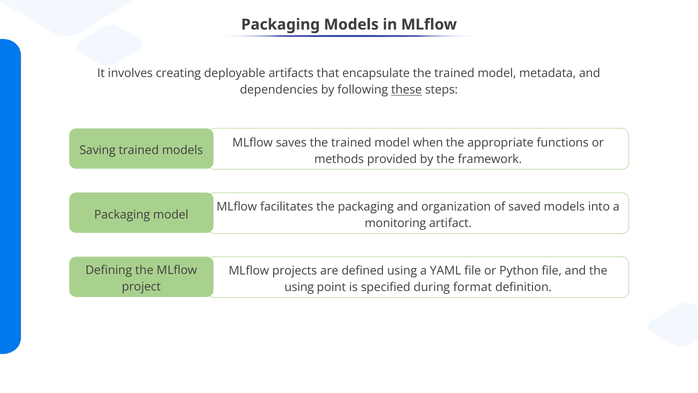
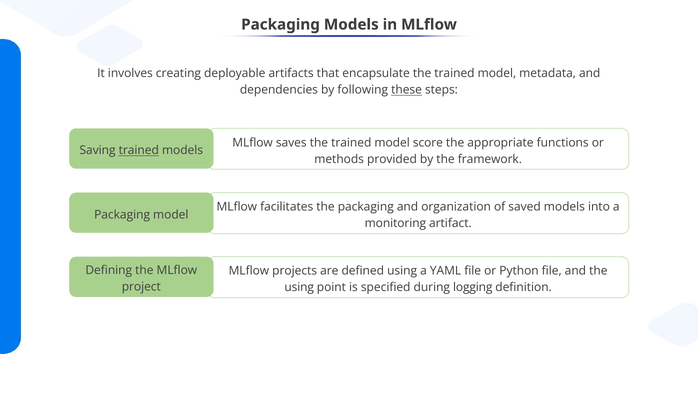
when: when -> score (428, 142)
trained underline: none -> present (139, 150)
format: format -> logging (473, 287)
